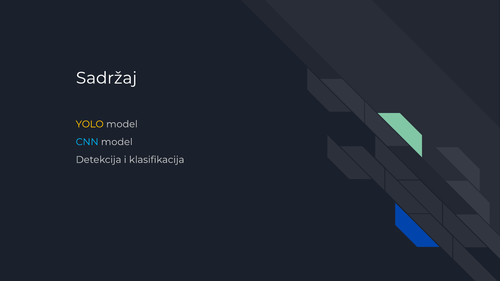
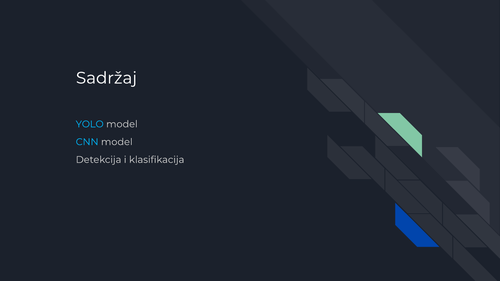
YOLO colour: yellow -> light blue (90, 124)
